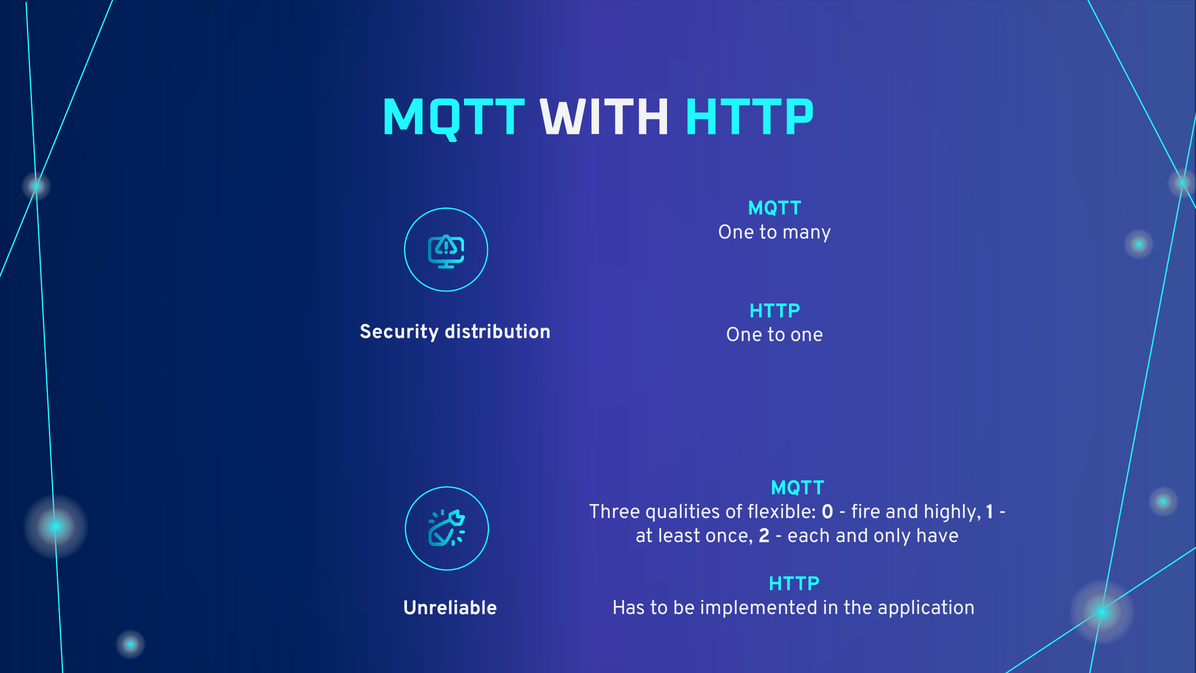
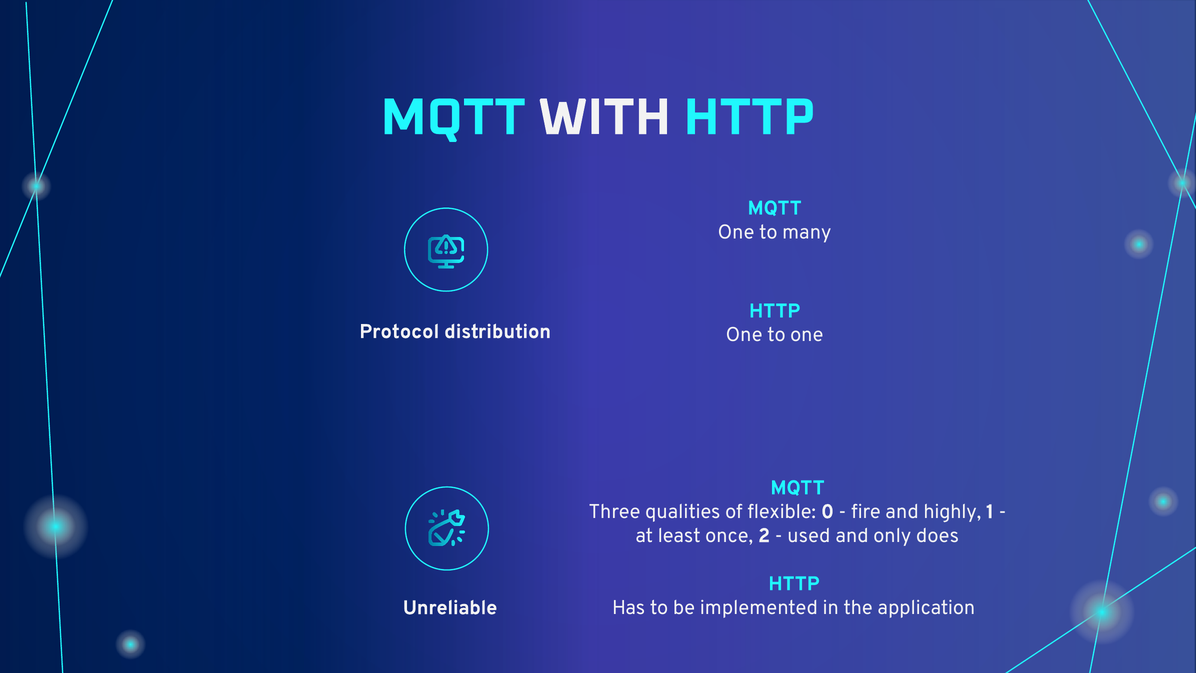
Security: Security -> Protocol (399, 331)
each: each -> used (809, 535)
have: have -> does (937, 535)
